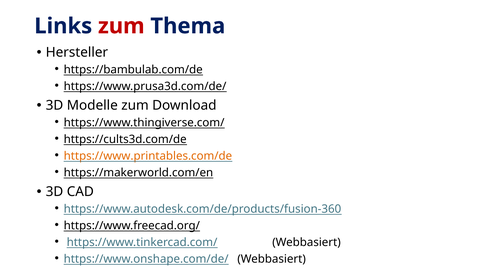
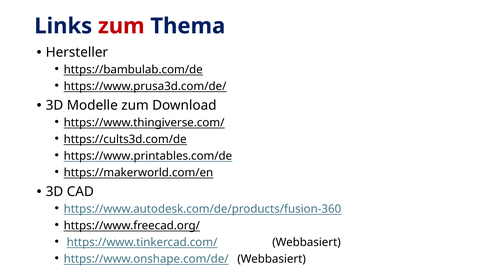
https://www.printables.com/de colour: orange -> black (148, 156)
